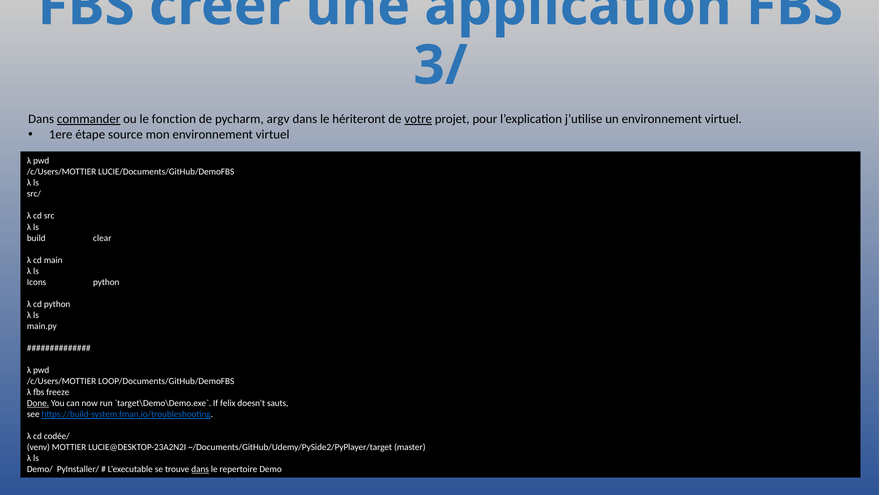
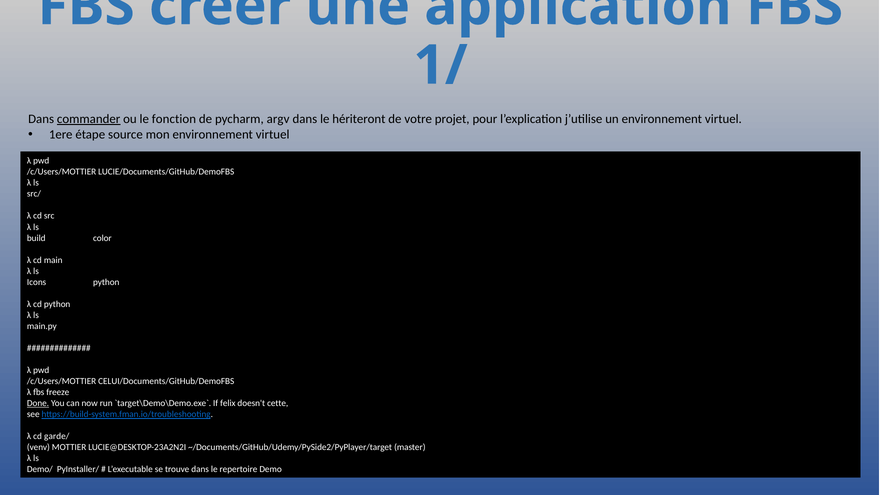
3/: 3/ -> 1/ (441, 66)
votre underline: present -> none (418, 119)
clear: clear -> color (102, 238)
LOOP/Documents/GitHub/DemoFBS: LOOP/Documents/GitHub/DemoFBS -> CELUI/Documents/GitHub/DemoFBS (166, 382)
sauts: sauts -> cette (278, 404)
codée/: codée/ -> garde/ (57, 437)
dans underline: present -> none (200, 470)
